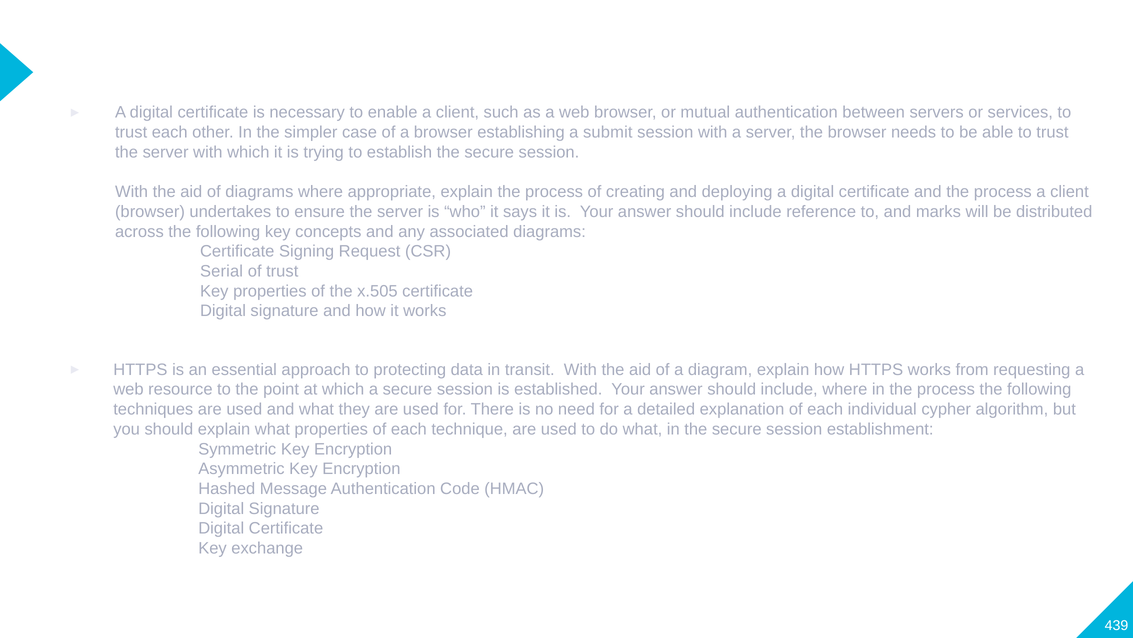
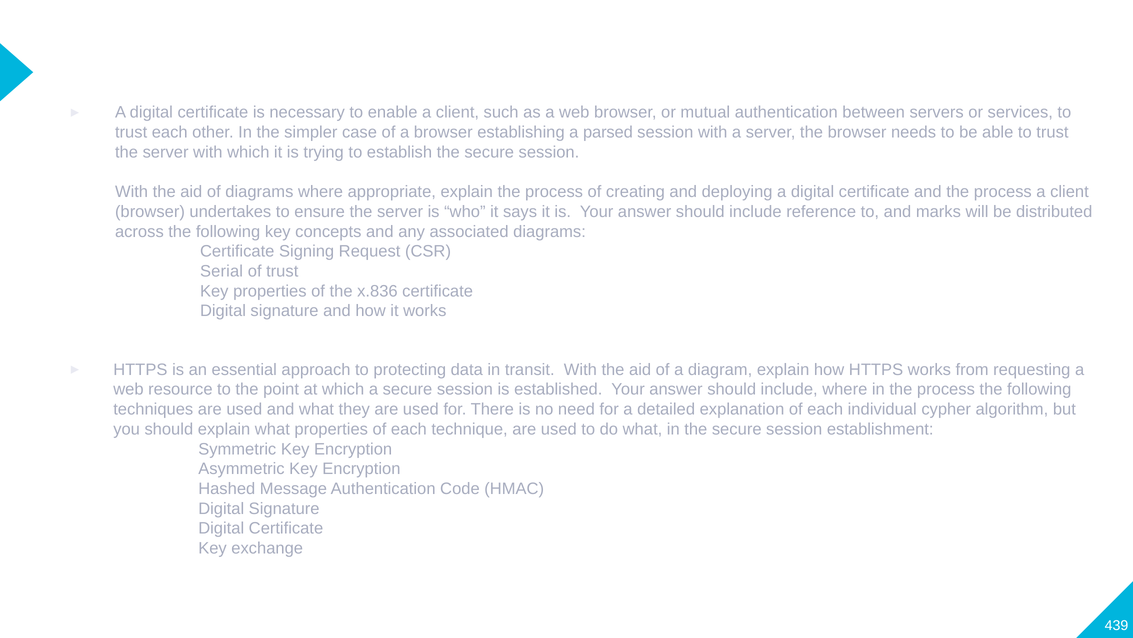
submit: submit -> parsed (608, 132)
x.505: x.505 -> x.836 (377, 291)
